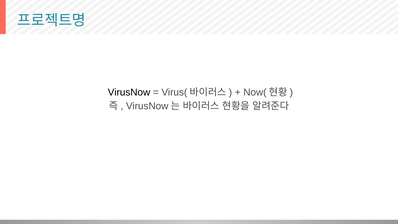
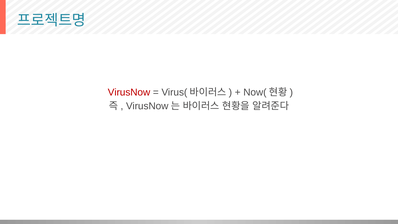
VirusNow colour: black -> red (129, 92)
